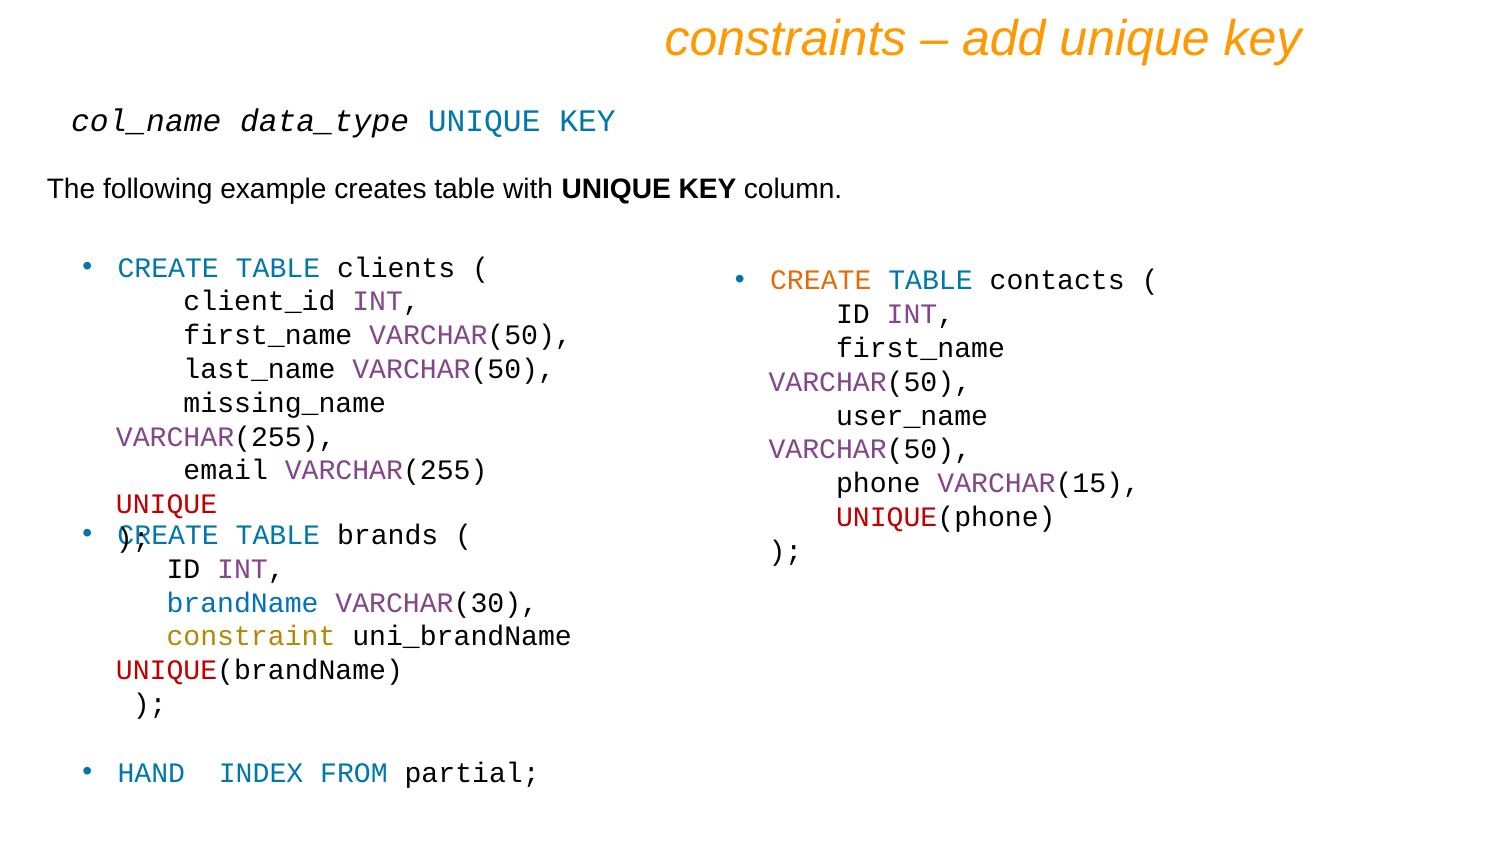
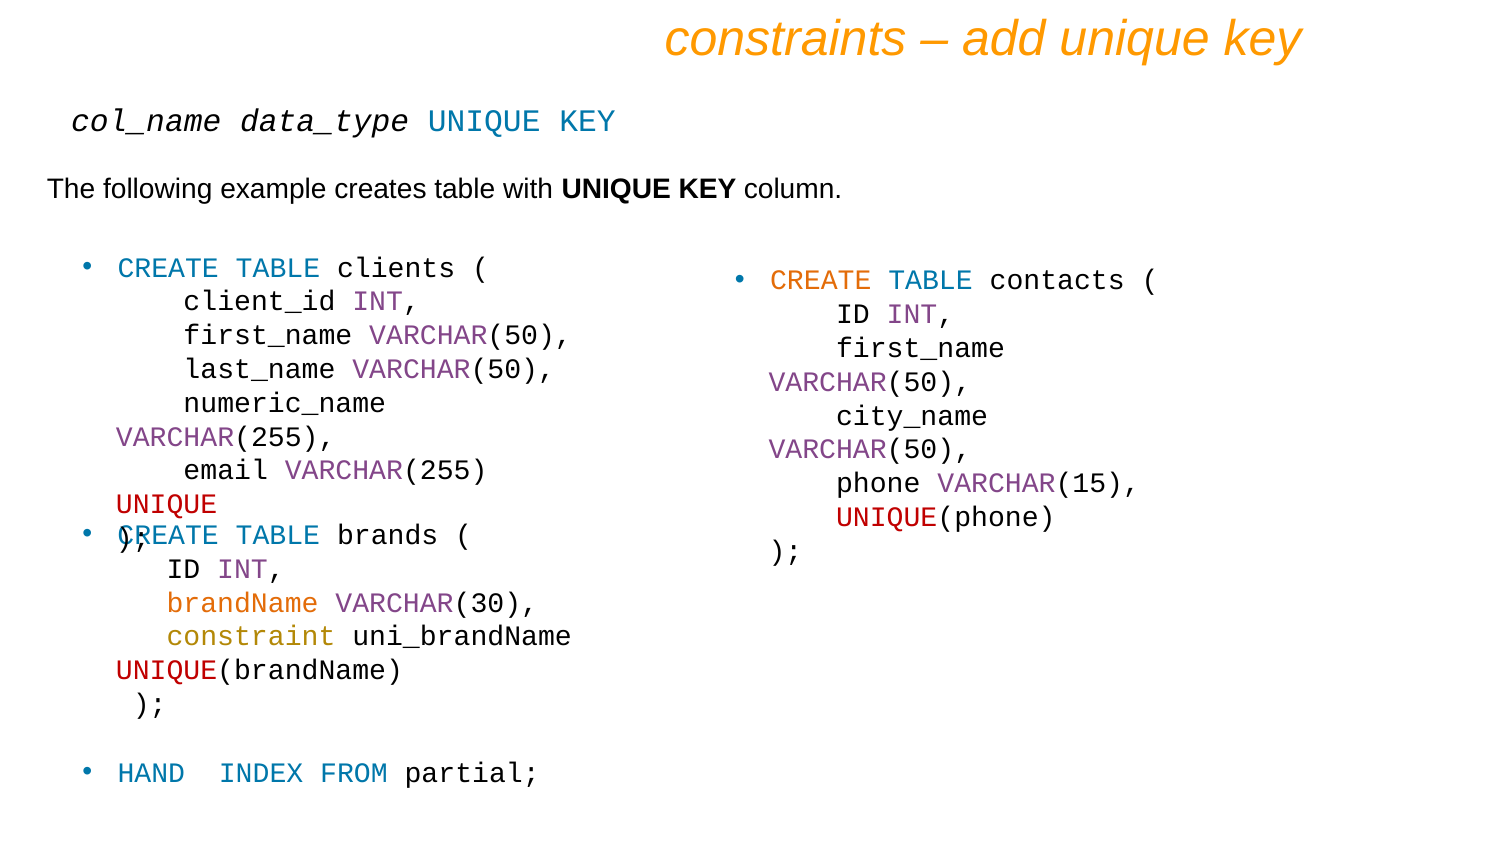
missing_name: missing_name -> numeric_name (285, 403)
user_name: user_name -> city_name (912, 415)
brandName colour: blue -> orange (243, 602)
